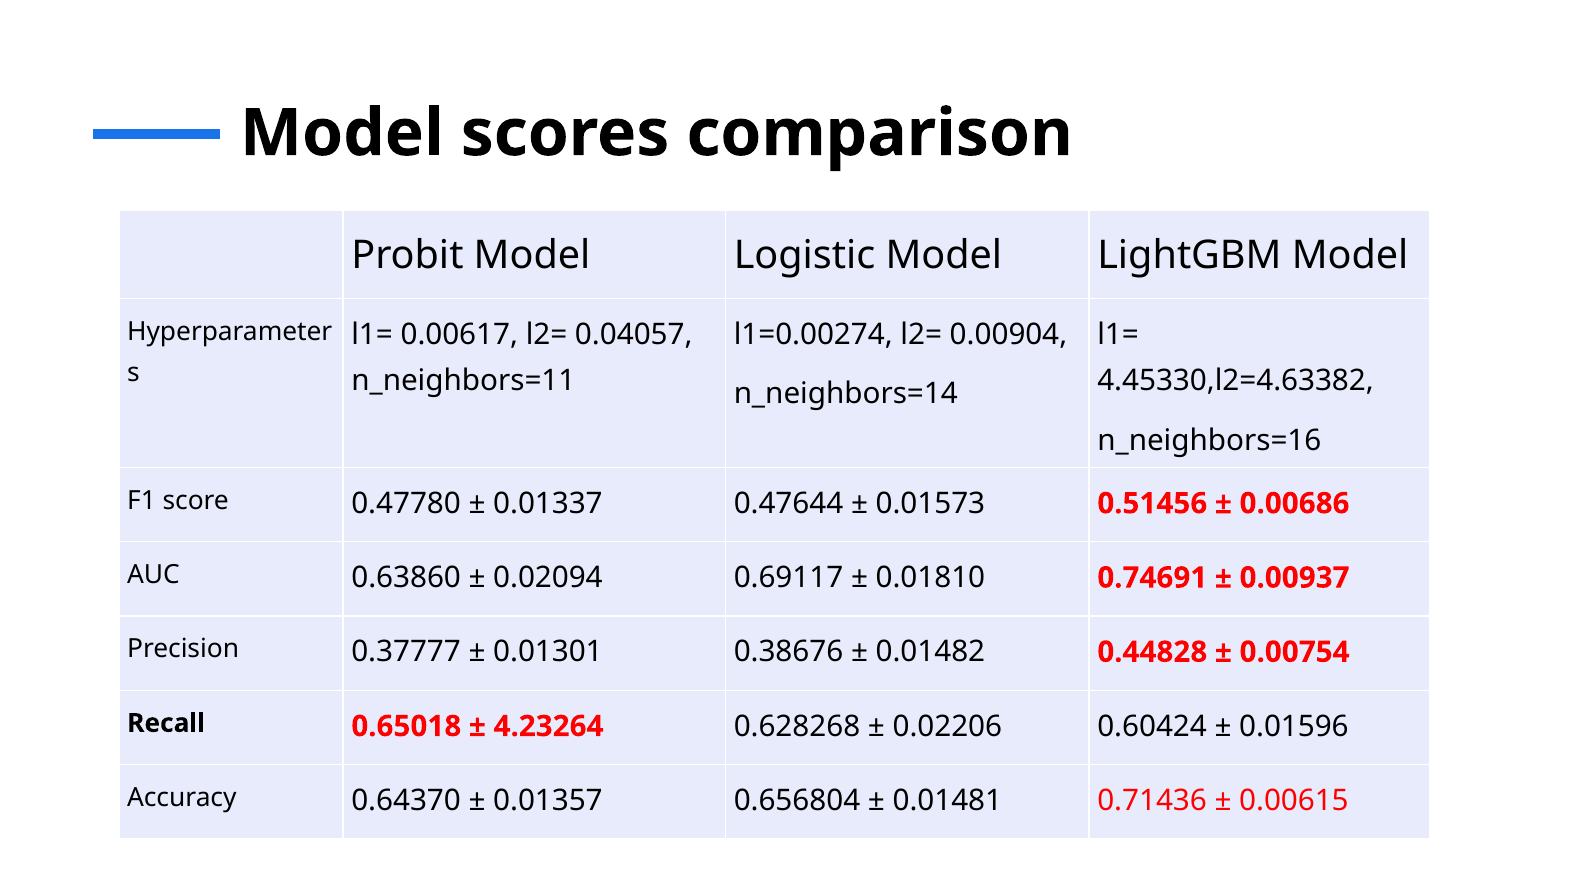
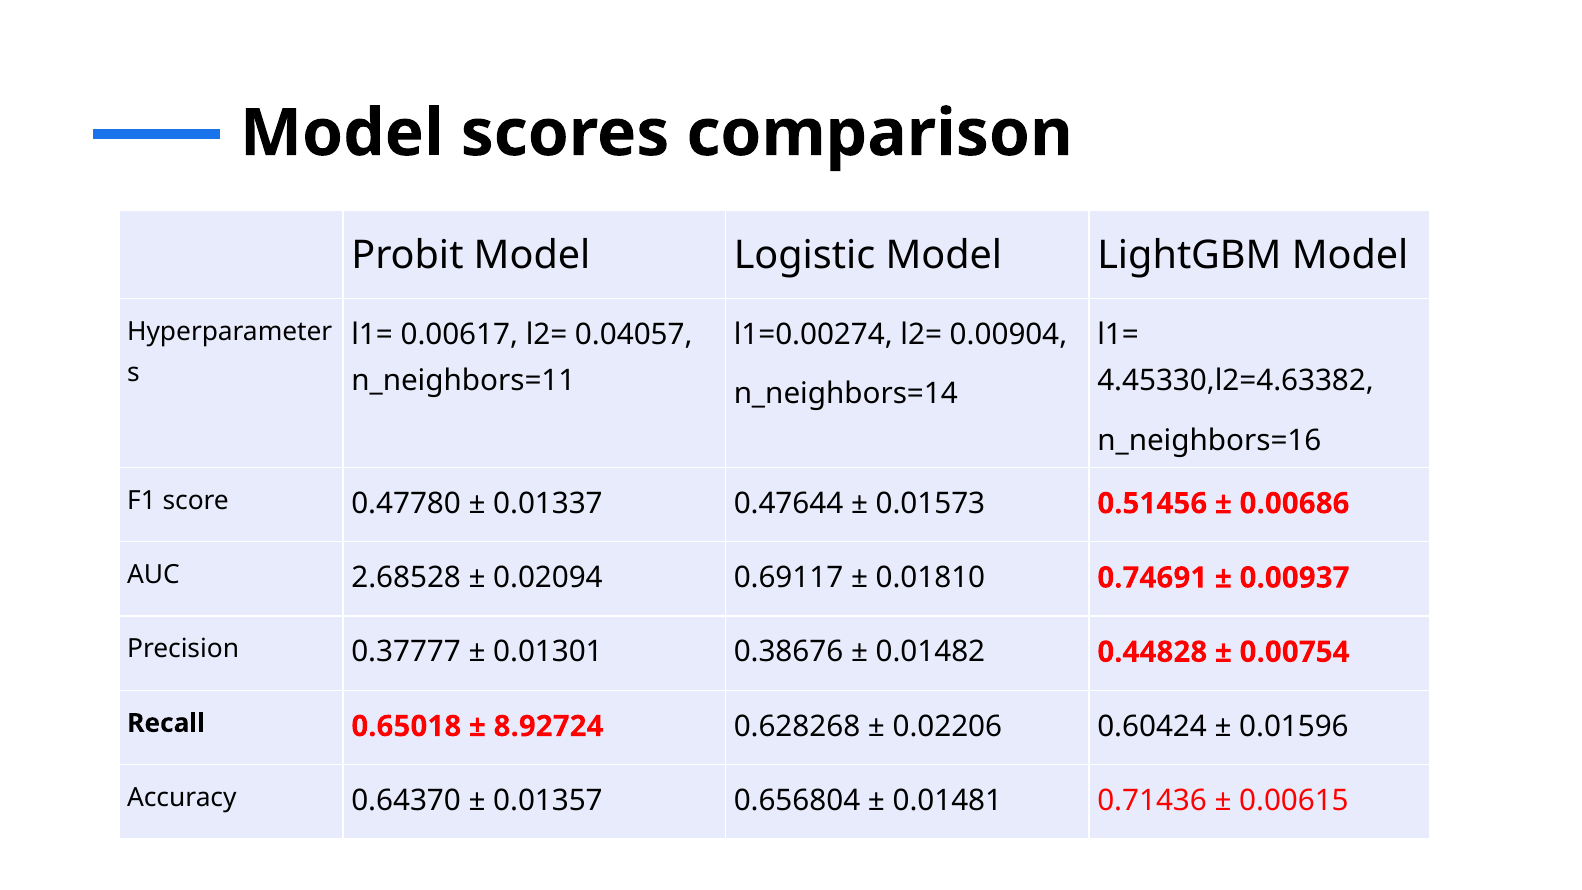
0.63860: 0.63860 -> 2.68528 (406, 578)
4.23264: 4.23264 -> 8.92724 (549, 726)
